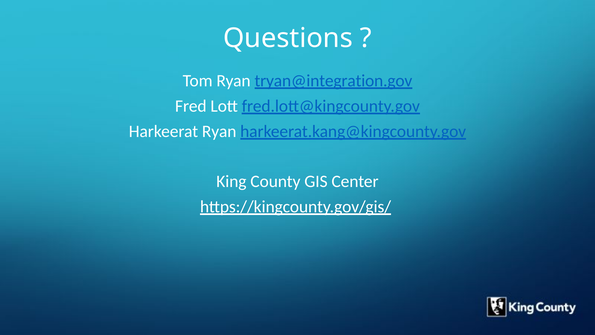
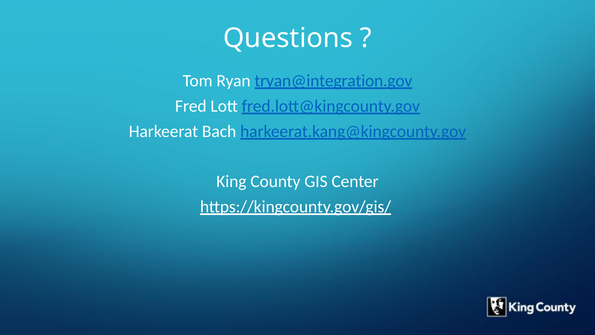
Harkeerat Ryan: Ryan -> Bach (219, 131)
